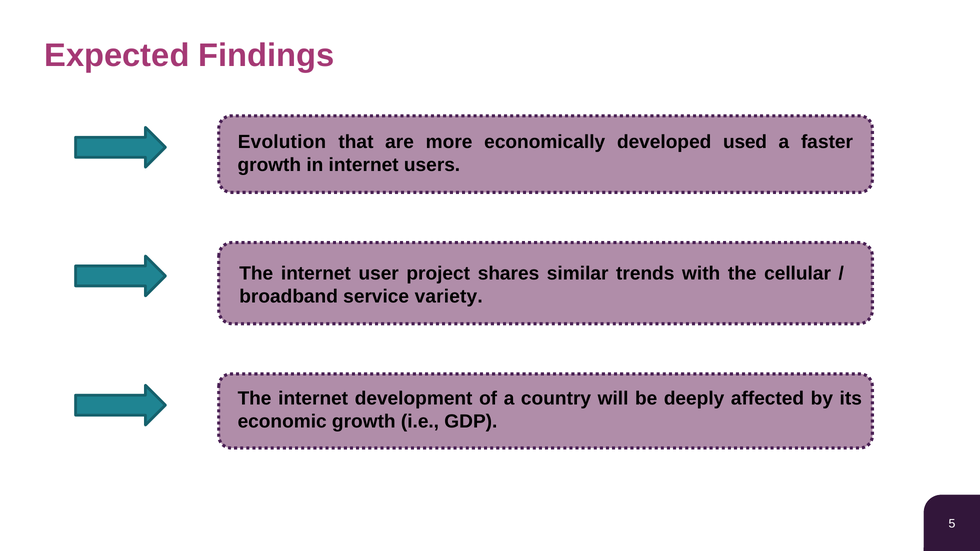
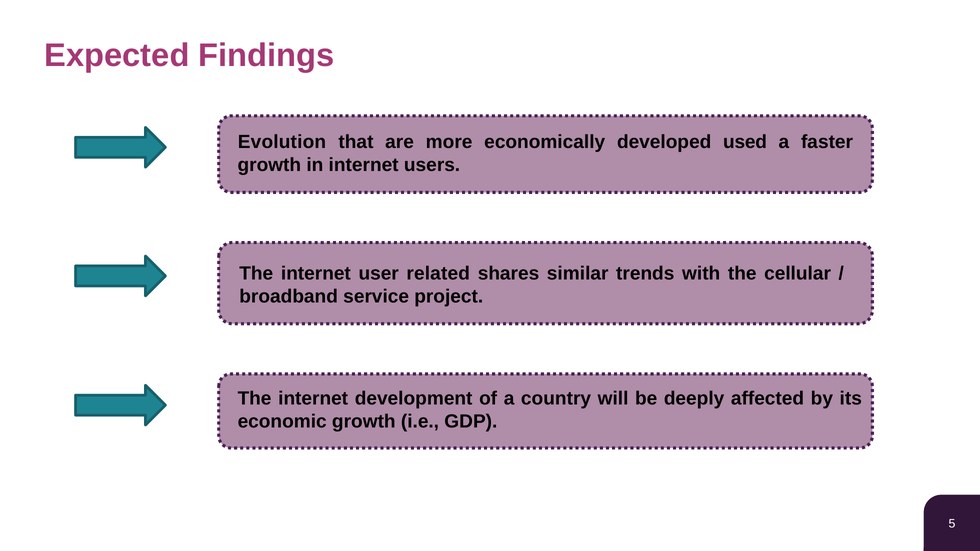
project: project -> related (438, 274)
variety: variety -> project (449, 297)
